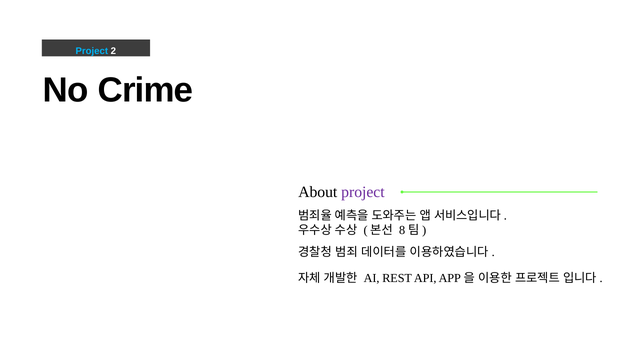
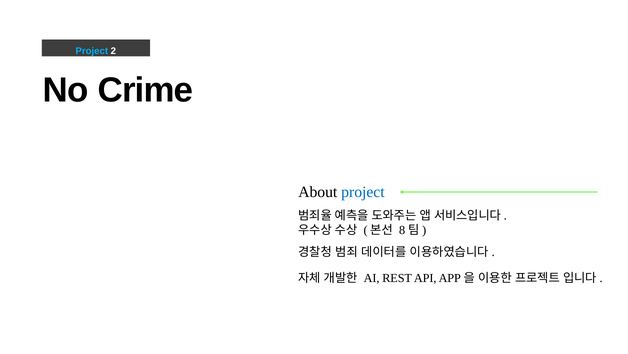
project colour: purple -> blue (363, 192)
